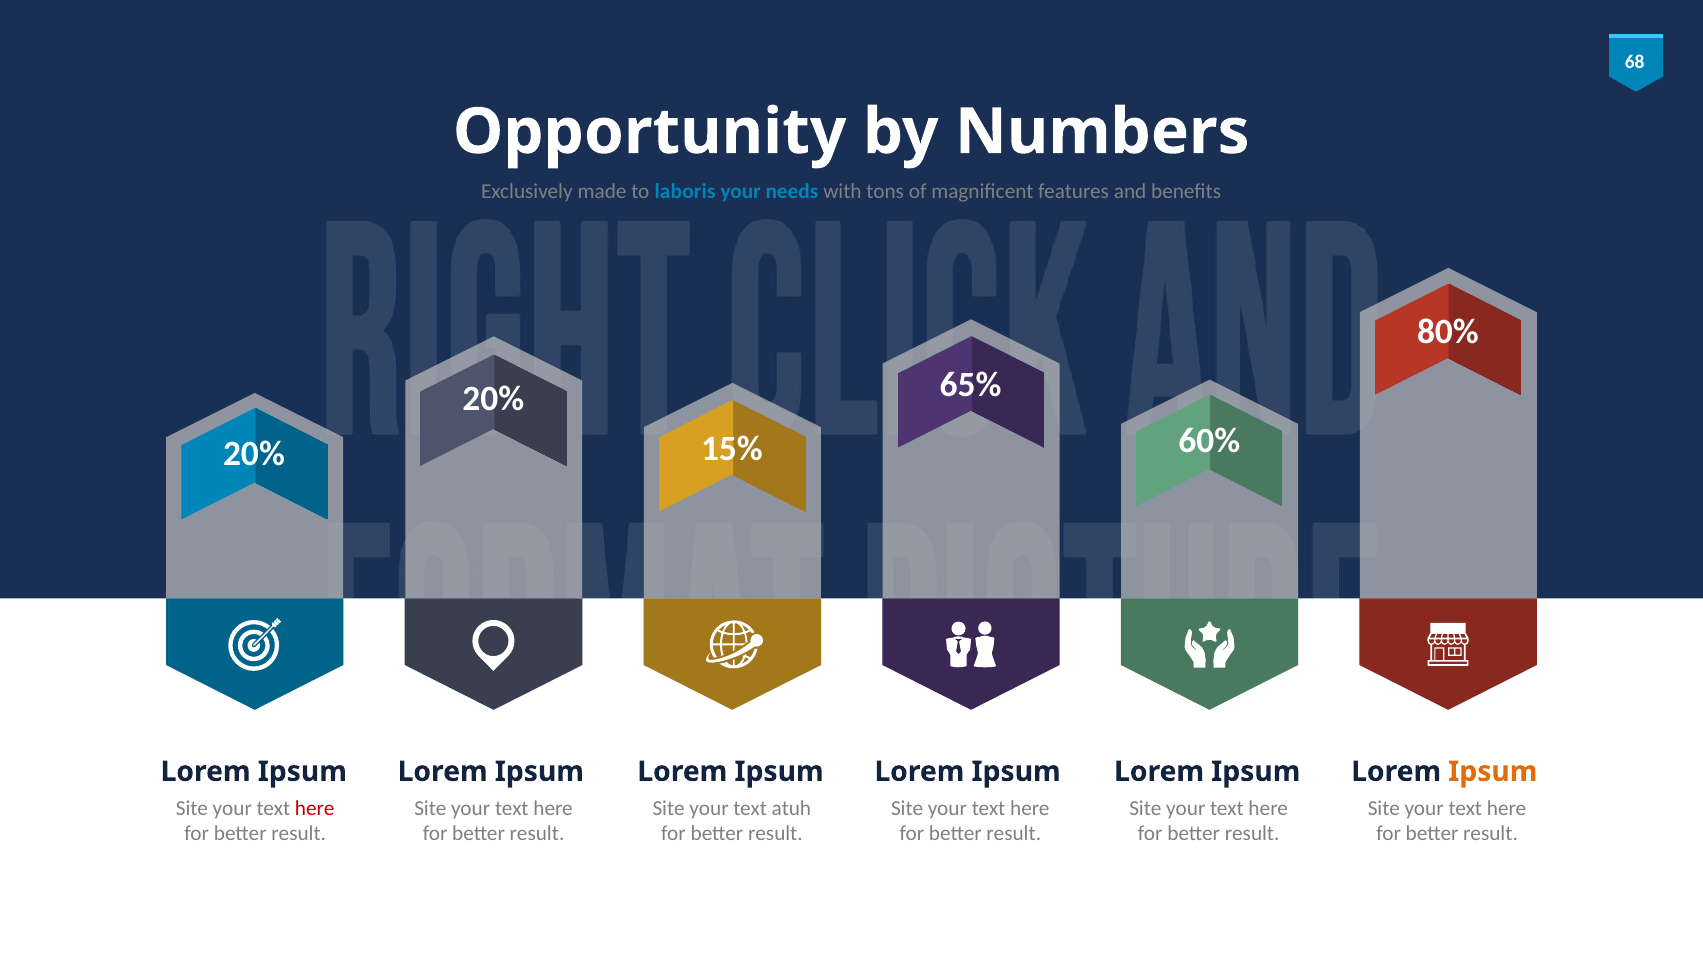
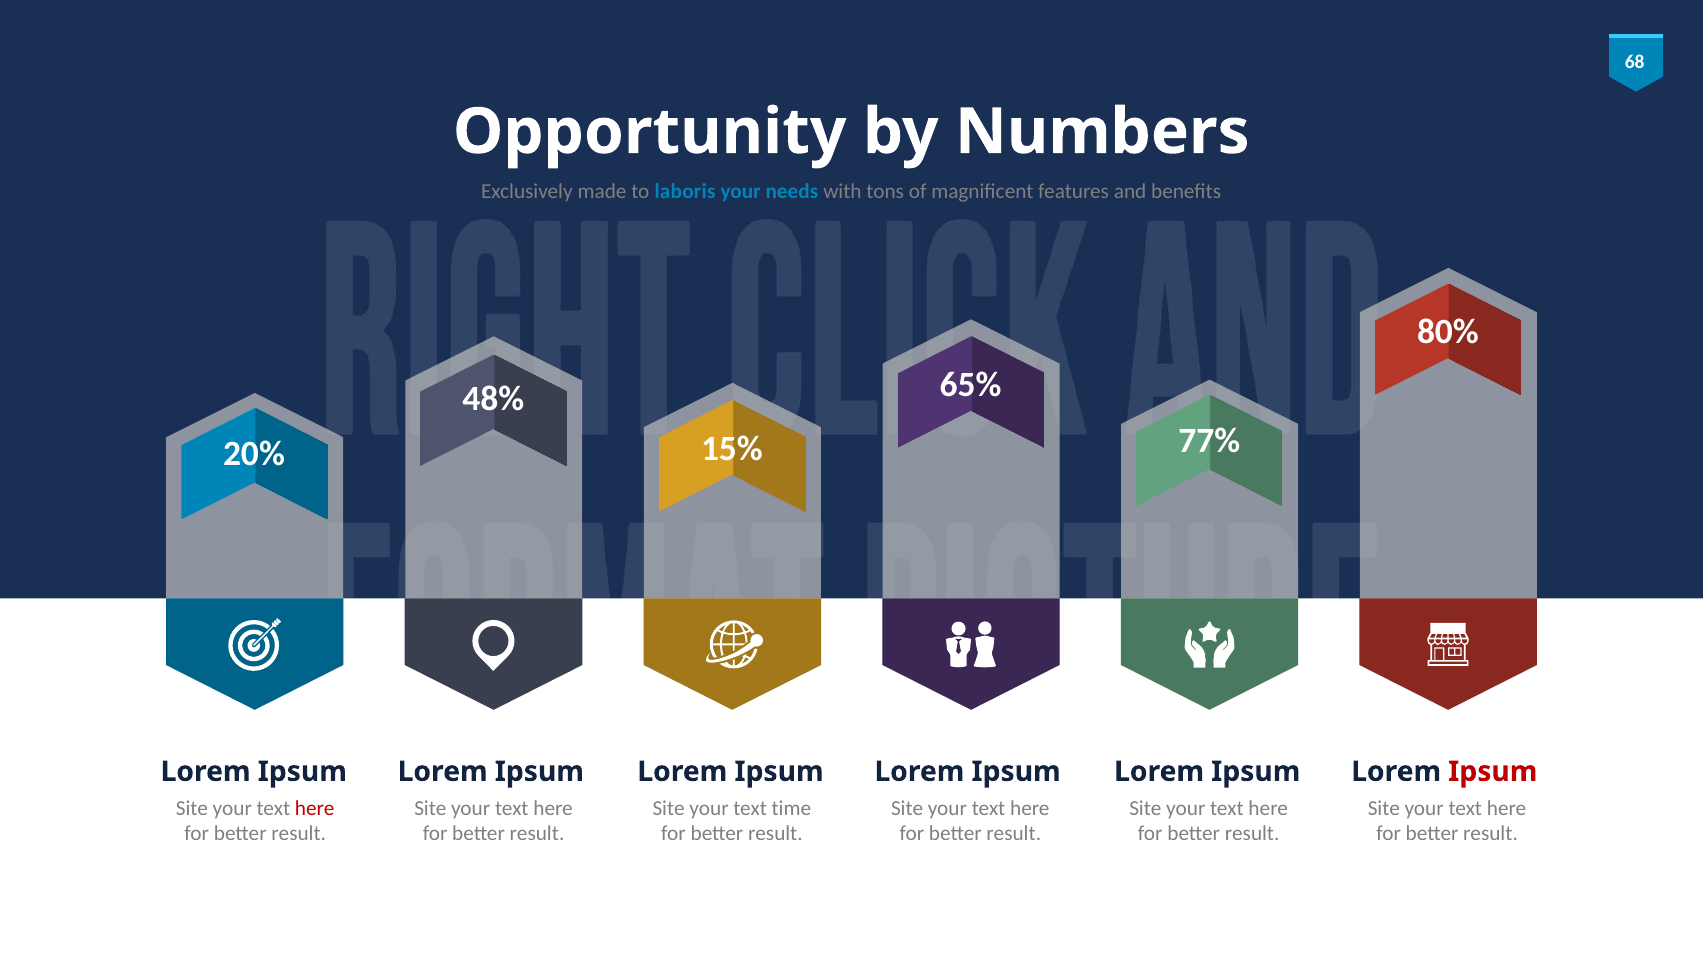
20%: 20% -> 48% (493, 399)
60%: 60% -> 77% (1209, 441)
Ipsum colour: orange -> red (1493, 772)
atuh: atuh -> time (791, 808)
